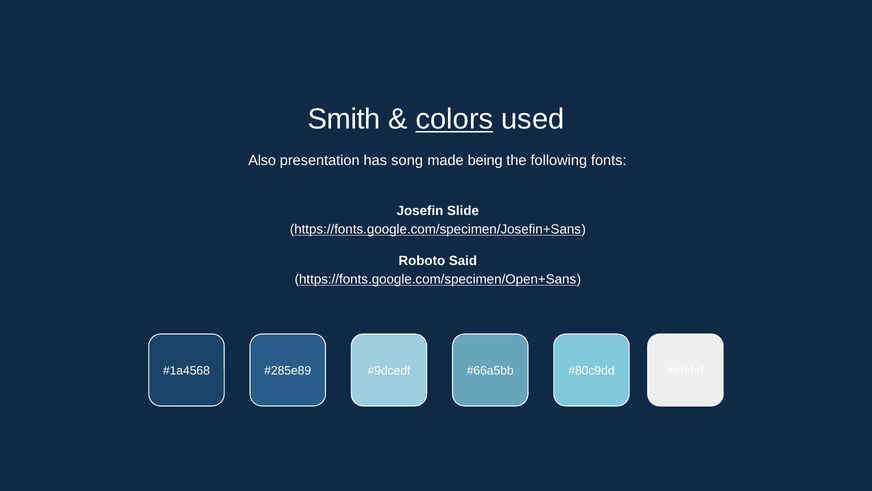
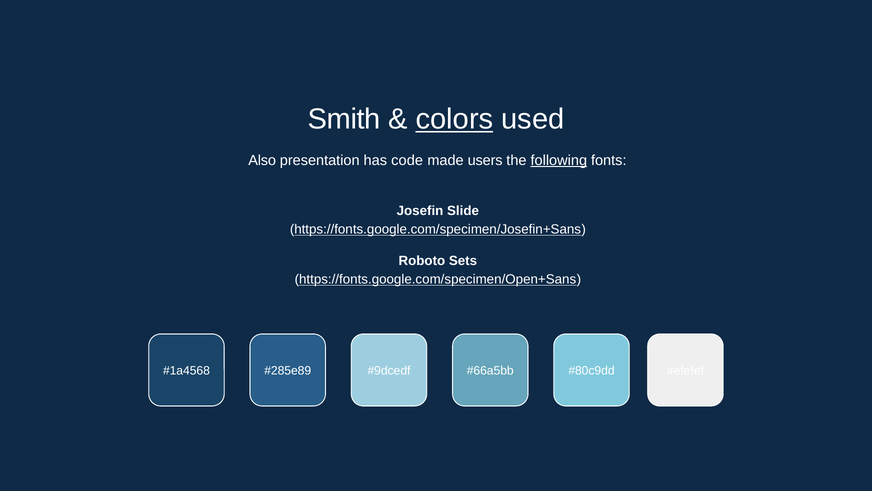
song: song -> code (407, 160)
being: being -> users (485, 160)
following underline: none -> present (559, 160)
Said: Said -> Sets (463, 261)
